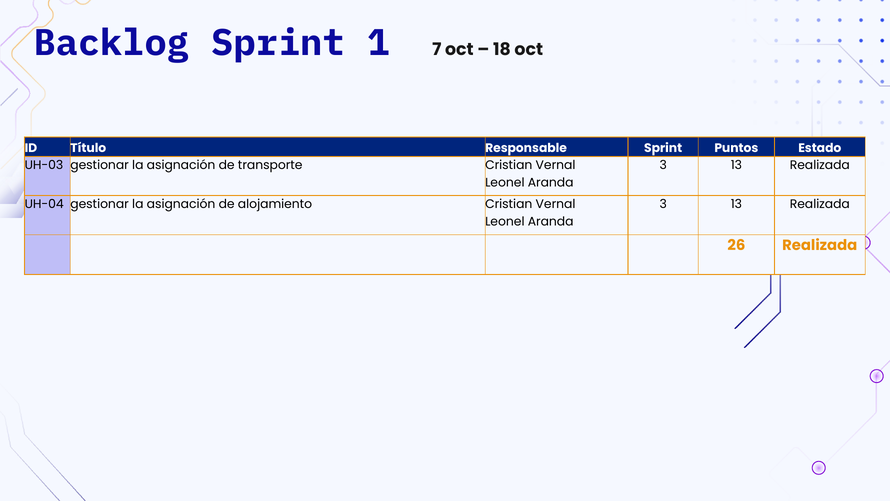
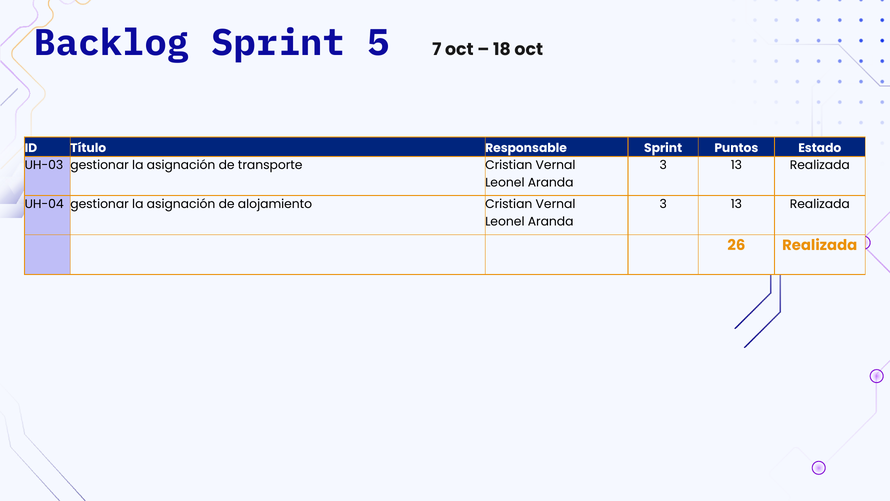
1: 1 -> 5 (378, 43)
